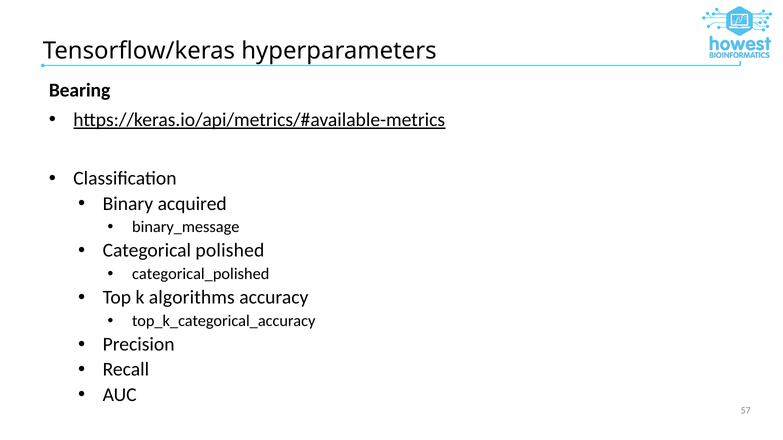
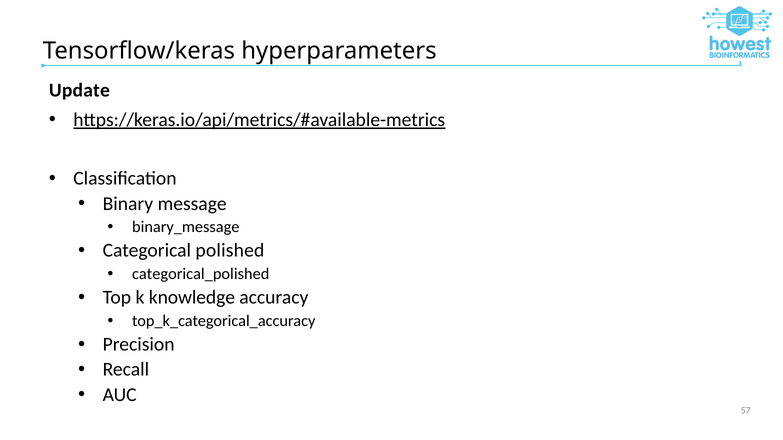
Bearing: Bearing -> Update (79, 90)
acquired: acquired -> message (192, 204)
algorithms: algorithms -> knowledge (192, 298)
